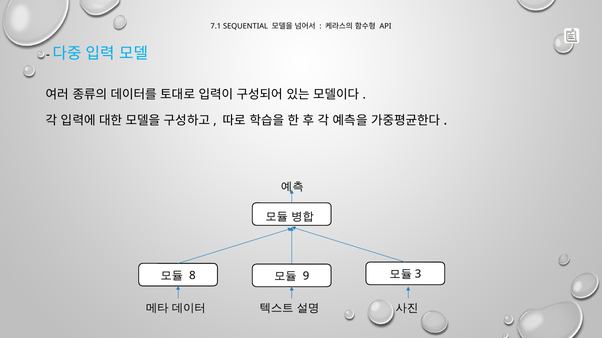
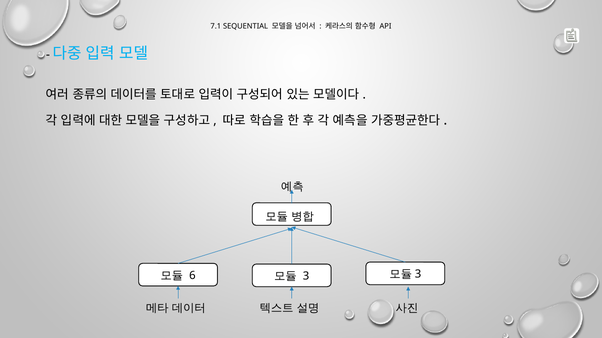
8: 8 -> 6 (192, 276)
9: 9 -> 3 (306, 277)
